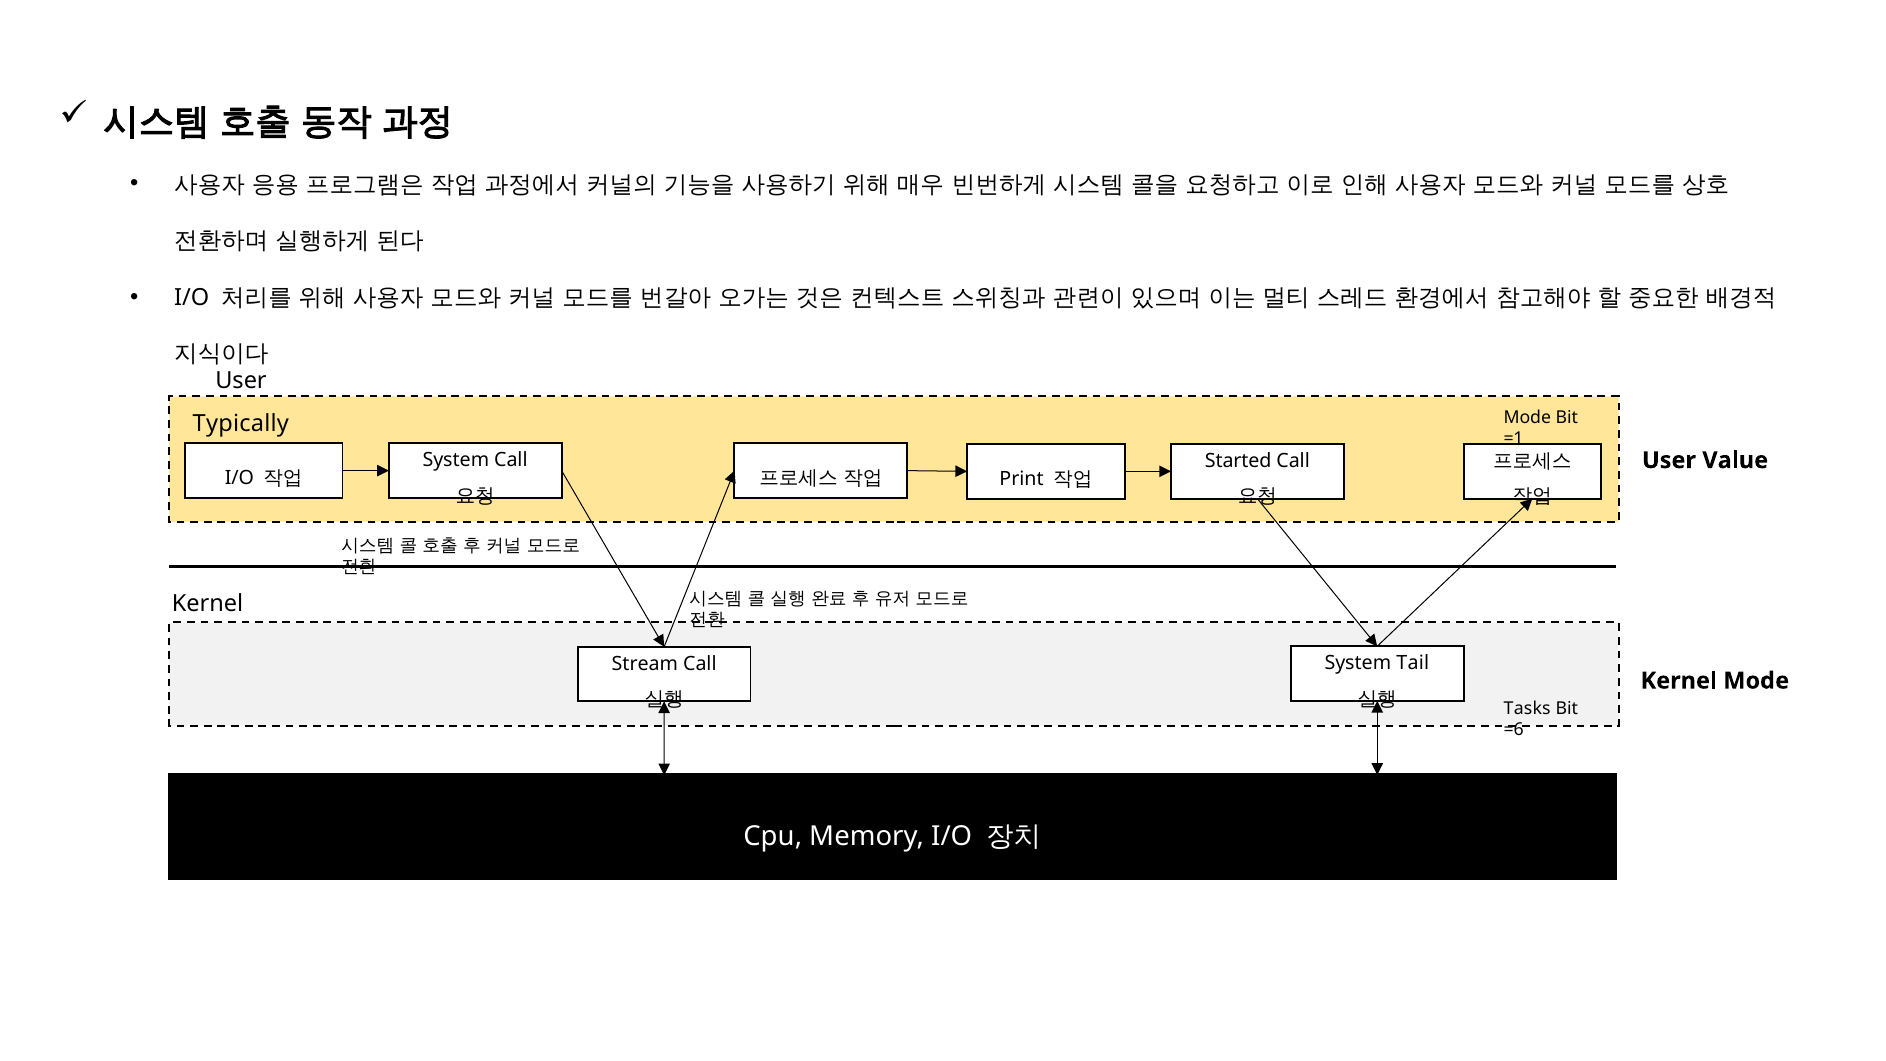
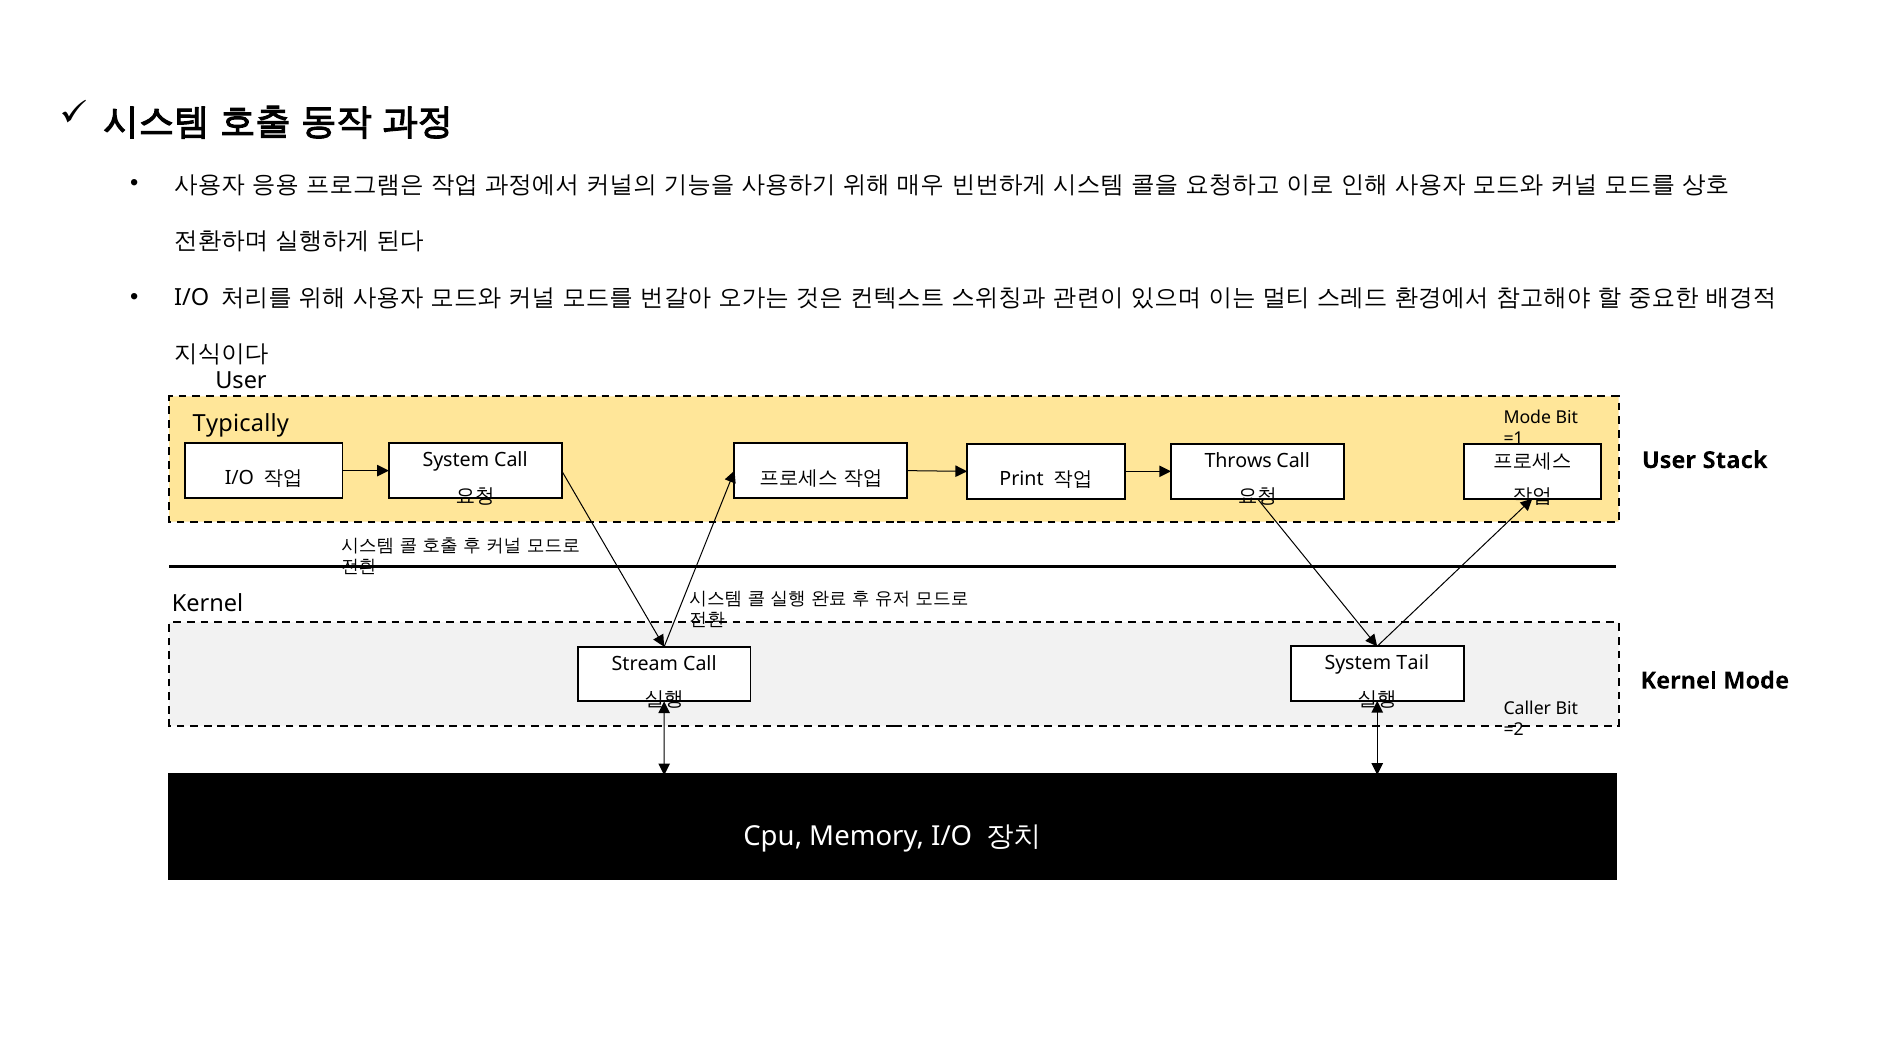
Started: Started -> Throws (1238, 461)
Value: Value -> Stack (1735, 460)
Tasks: Tasks -> Caller (1527, 709)
=6: =6 -> =2 (1514, 730)
